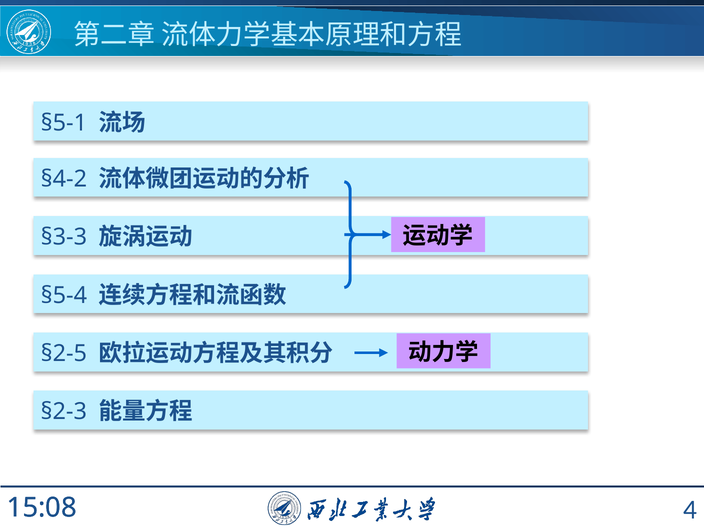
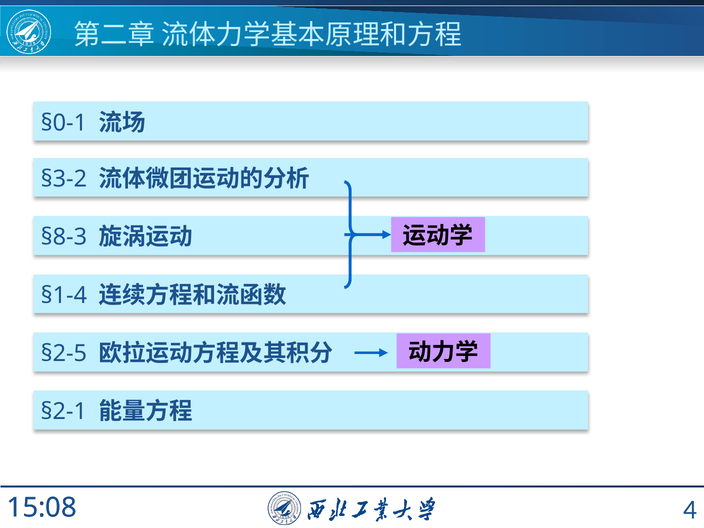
§5-1: §5-1 -> §0-1 (64, 123)
§4-2: §4-2 -> §3-2 (64, 179)
§3-3: §3-3 -> §8-3 (64, 237)
§5-4: §5-4 -> §1-4 (64, 295)
§2-3: §2-3 -> §2-1 (64, 412)
